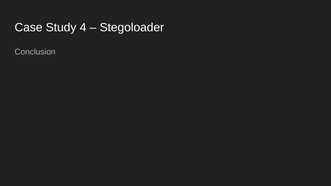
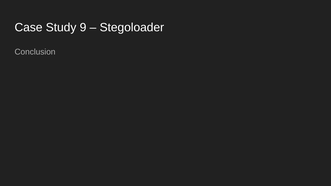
4: 4 -> 9 (83, 27)
